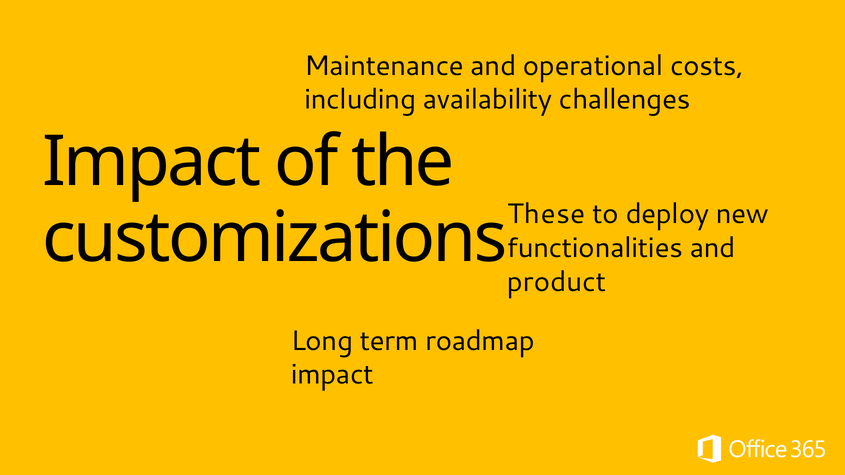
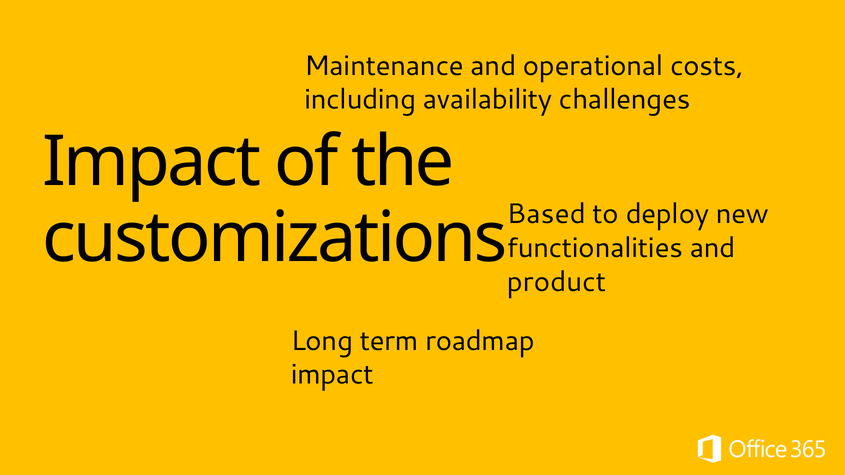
These: These -> Based (546, 214)
